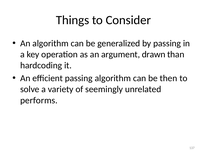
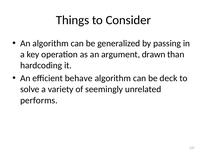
efficient passing: passing -> behave (79, 78)
then: then -> deck (169, 78)
